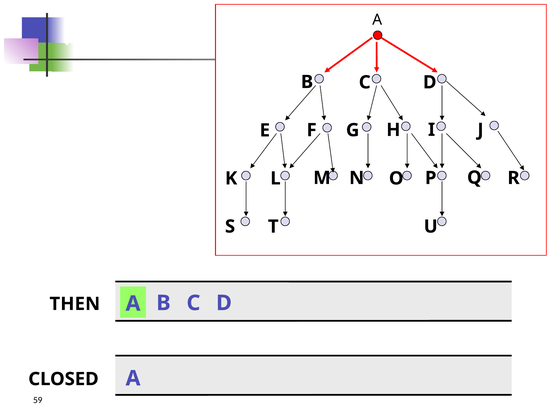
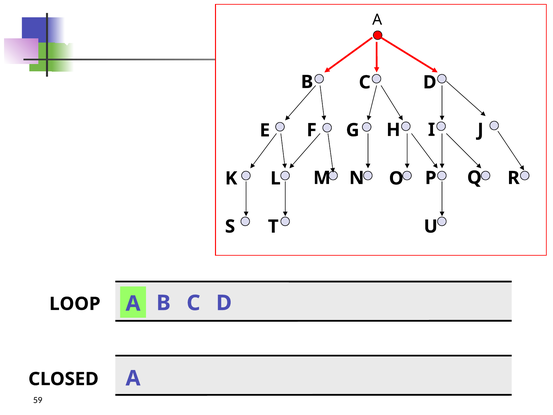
THEN: THEN -> LOOP (75, 304)
